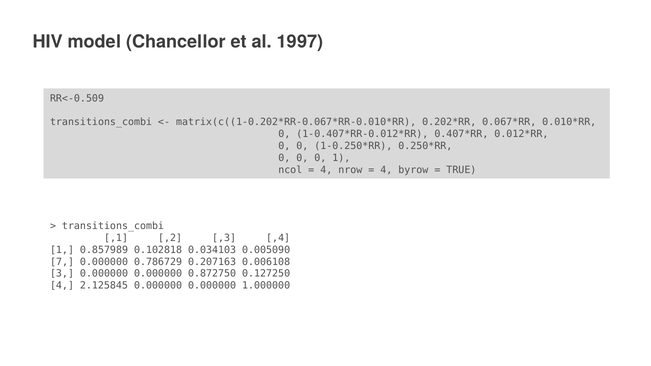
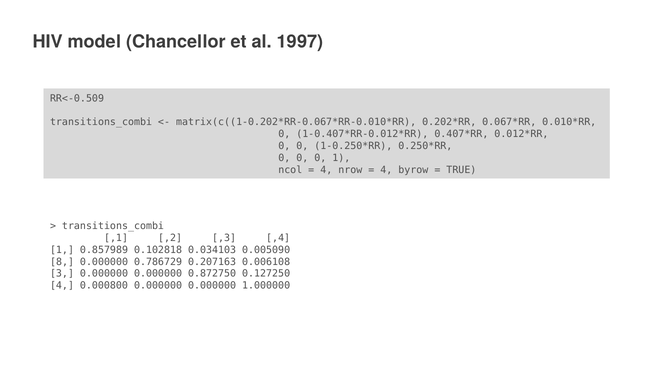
7: 7 -> 8 (62, 262)
2.125845: 2.125845 -> 0.000800 (104, 286)
